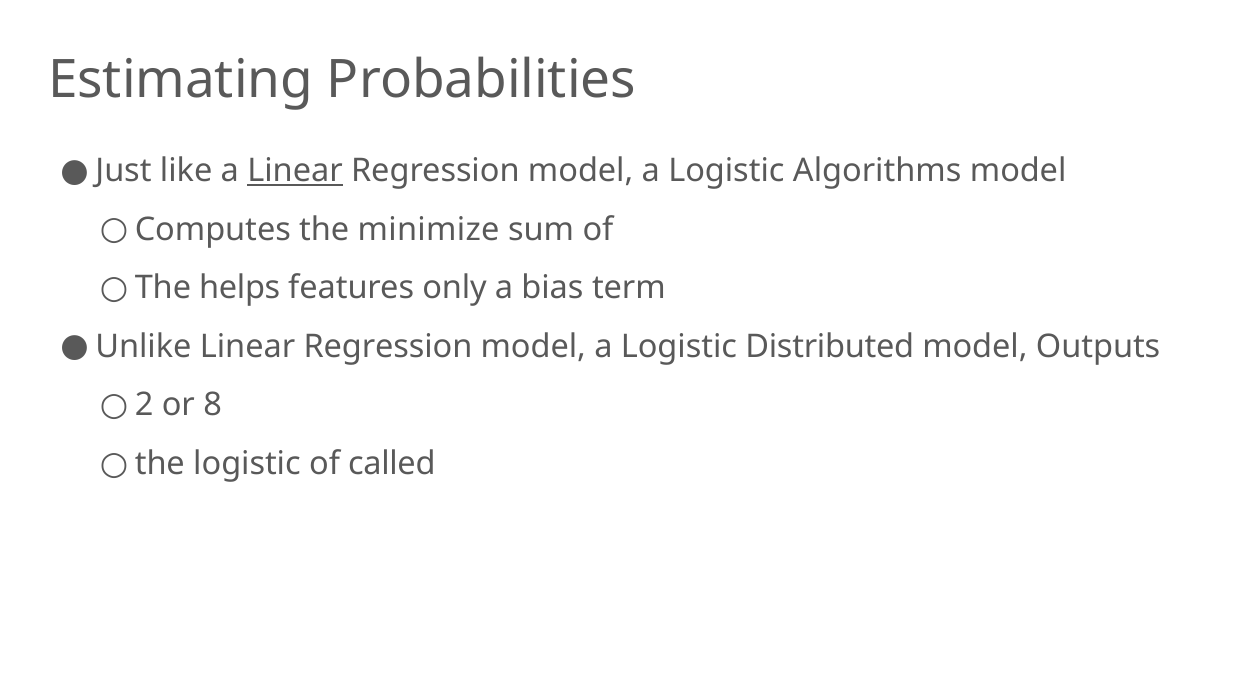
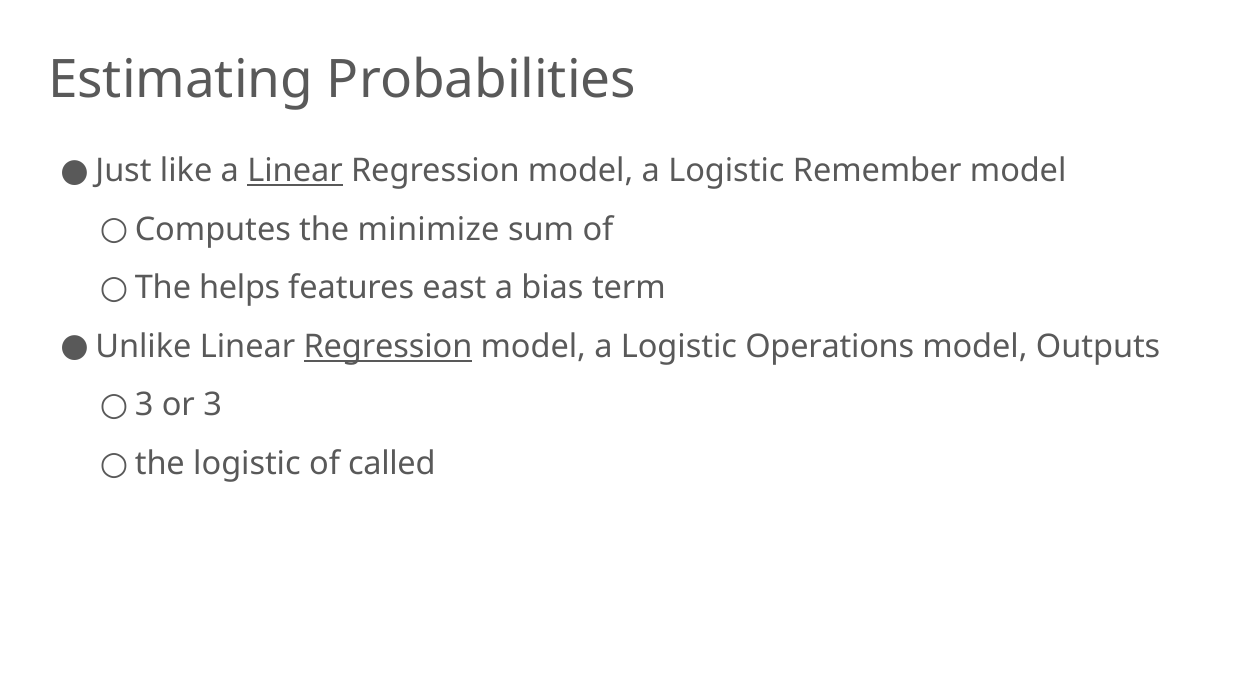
Algorithms: Algorithms -> Remember (877, 171)
only: only -> east (454, 288)
Regression underline: none -> present (388, 346)
Distributed: Distributed -> Operations (830, 346)
2: 2 -> 3 (144, 405)
or 8: 8 -> 3 (213, 405)
